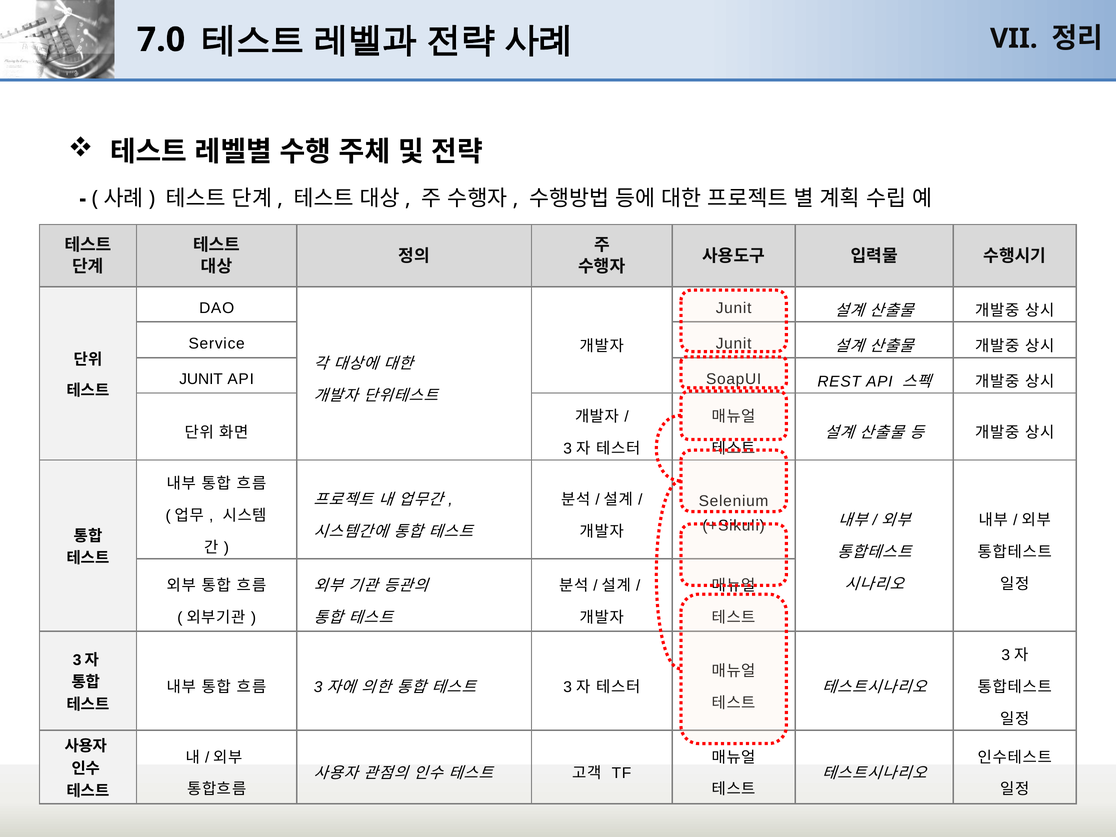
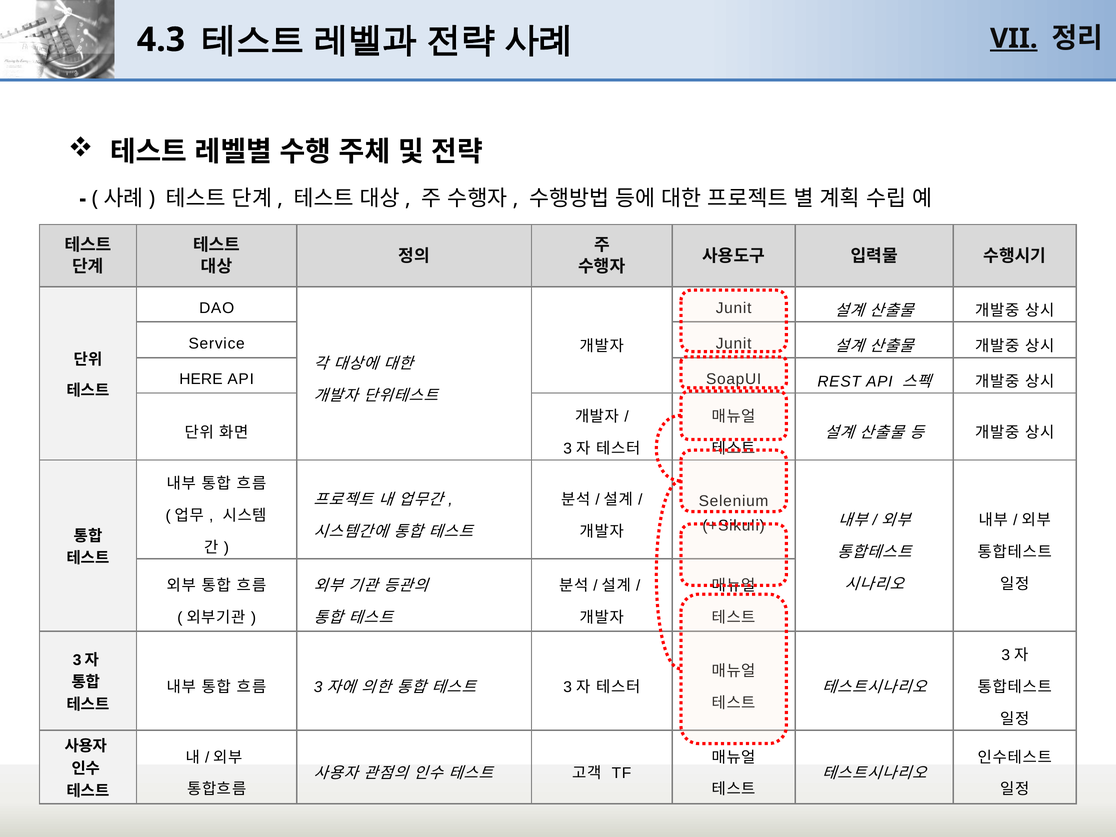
VII underline: none -> present (1014, 39)
7.0: 7.0 -> 4.3 (161, 40)
JUNIT: JUNIT -> HERE (201, 379)
